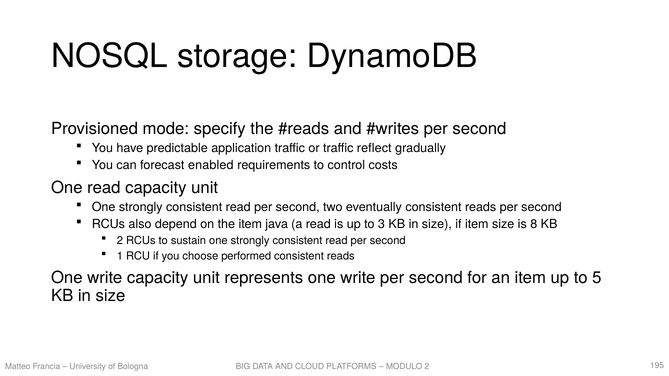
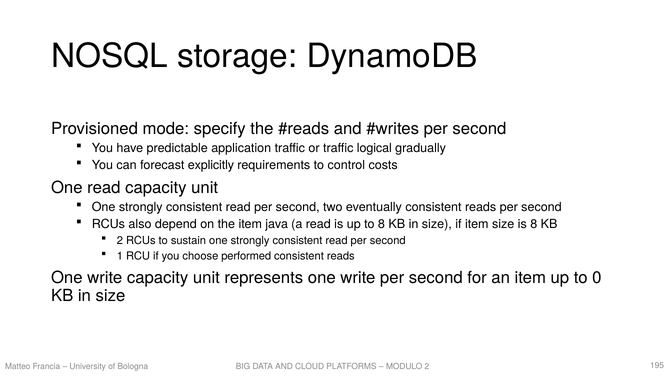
reflect: reflect -> logical (374, 148)
enabled: enabled -> explicitly (211, 165)
to 3: 3 -> 8 (381, 224)
5: 5 -> 0 (597, 278)
